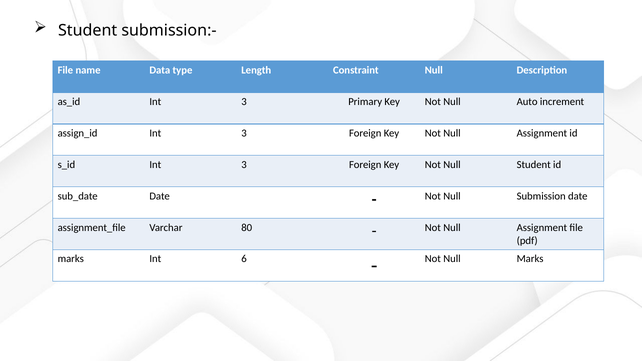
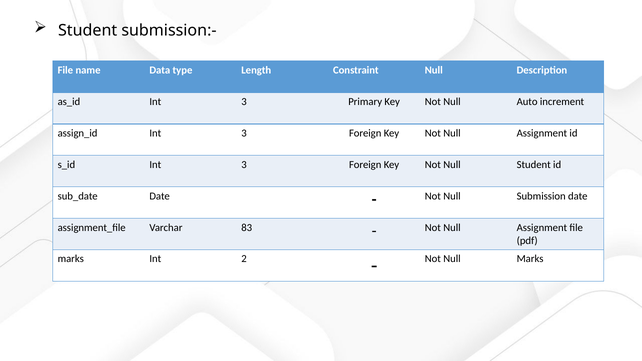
80: 80 -> 83 (247, 228)
6: 6 -> 2 (244, 259)
